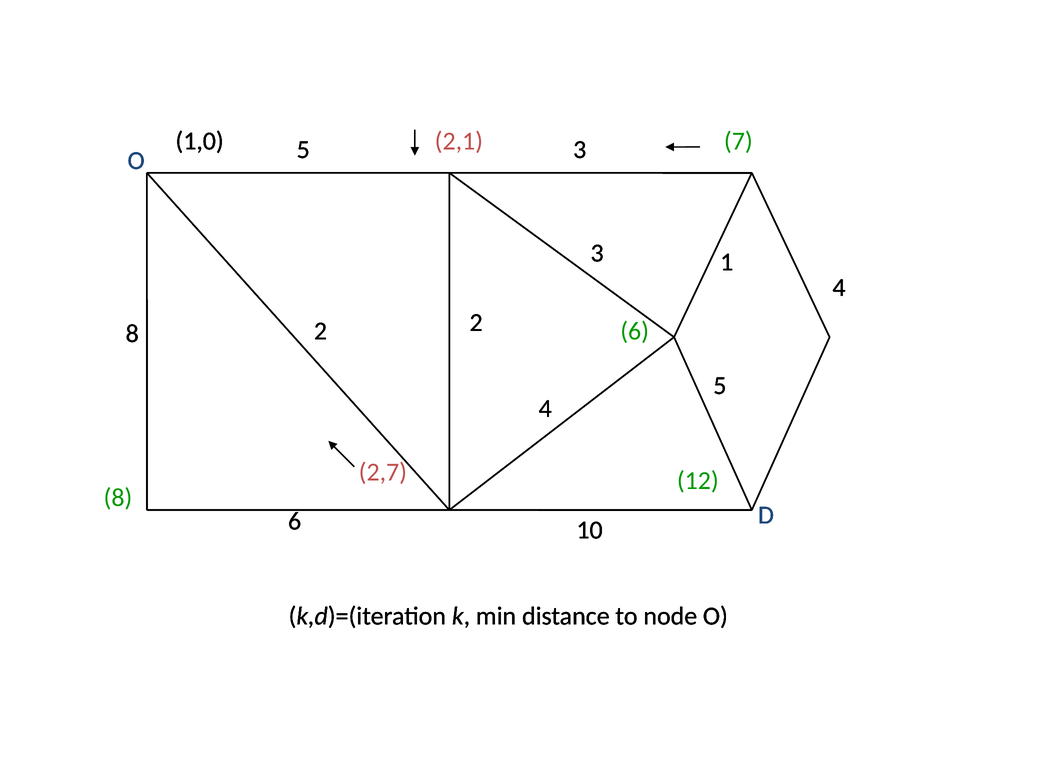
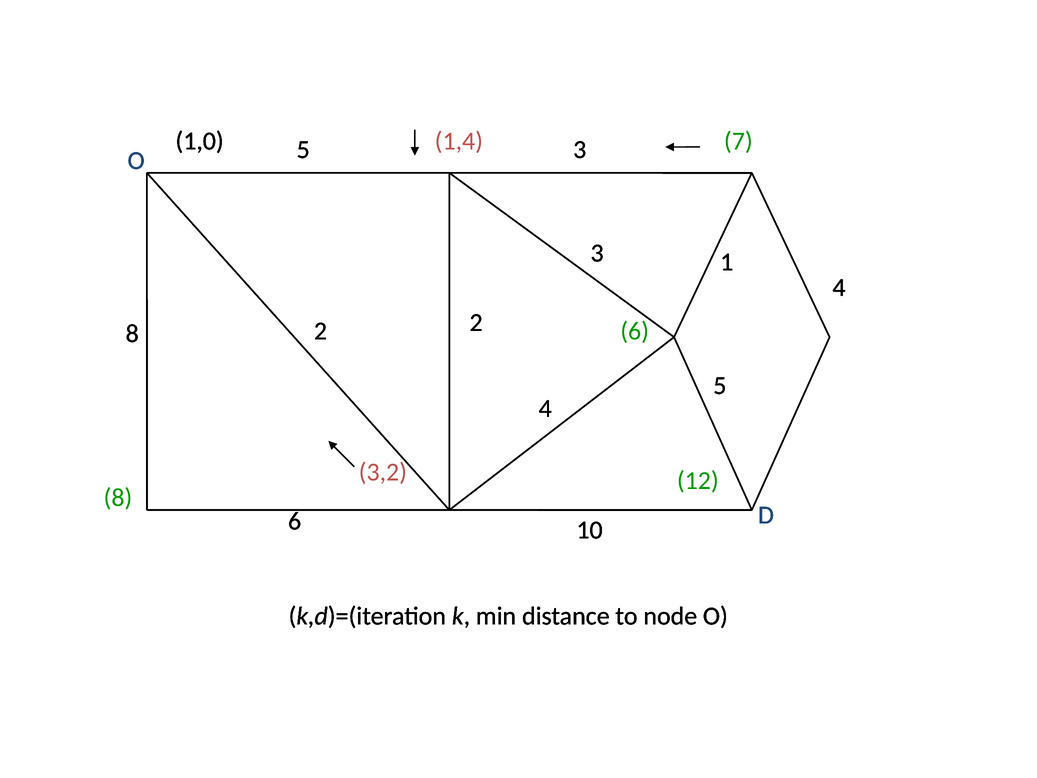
2,1: 2,1 -> 1,4 (459, 141)
2,7: 2,7 -> 3,2 (383, 472)
